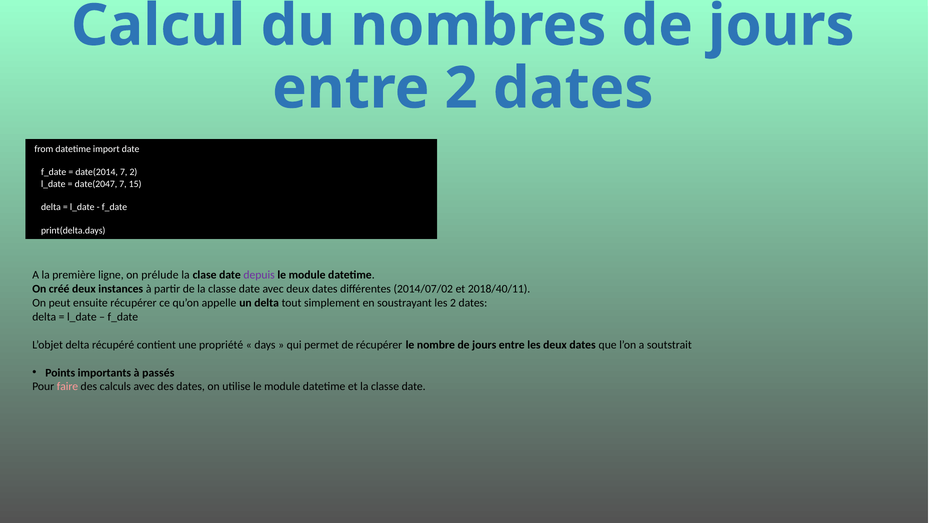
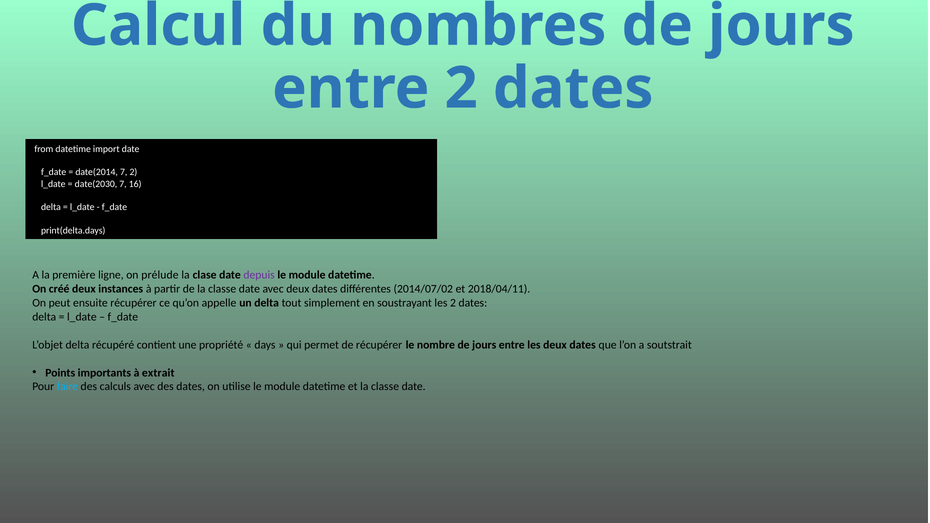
date(2047: date(2047 -> date(2030 (96, 184)
15: 15 -> 16 (135, 184)
2018/40/11: 2018/40/11 -> 2018/04/11 (499, 289)
passés: passés -> extrait (158, 373)
faire colour: pink -> light blue (67, 387)
